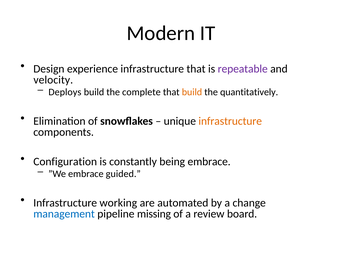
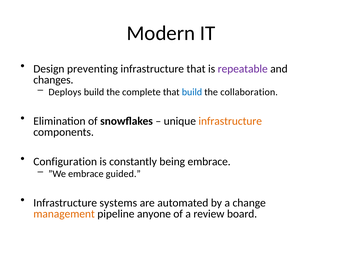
experience: experience -> preventing (92, 69)
velocity: velocity -> changes (53, 80)
build colour: orange -> blue (192, 92)
quantitatively: quantitatively -> collaboration (249, 92)
working: working -> systems (118, 202)
management colour: blue -> orange (64, 213)
missing: missing -> anyone (154, 213)
